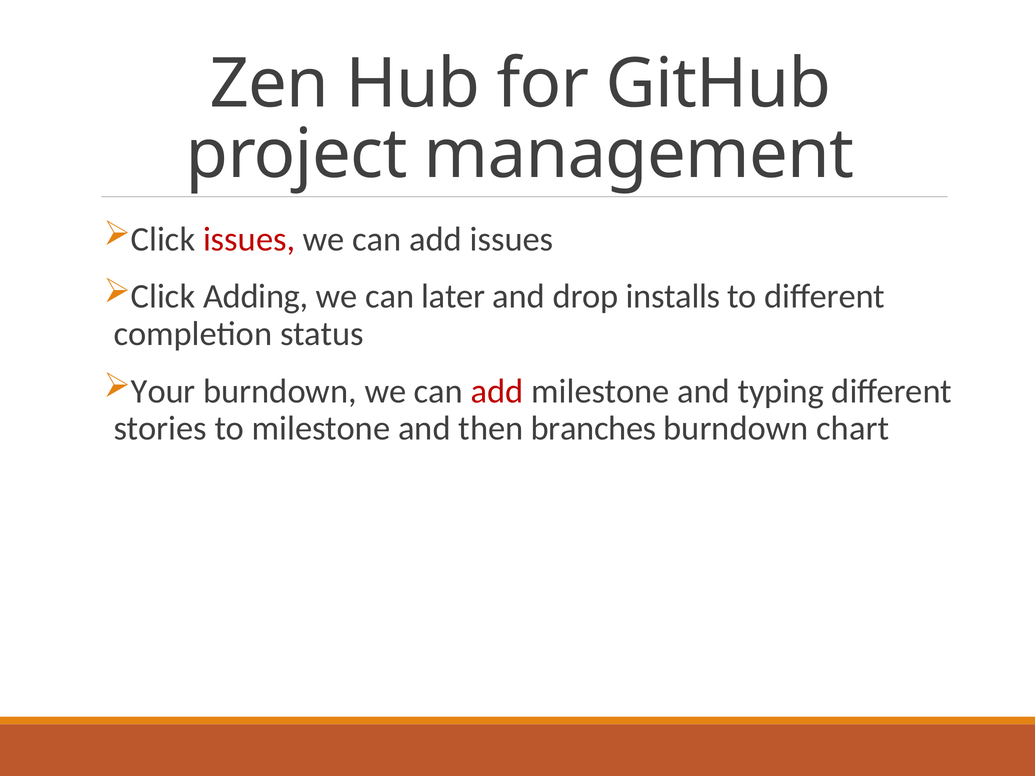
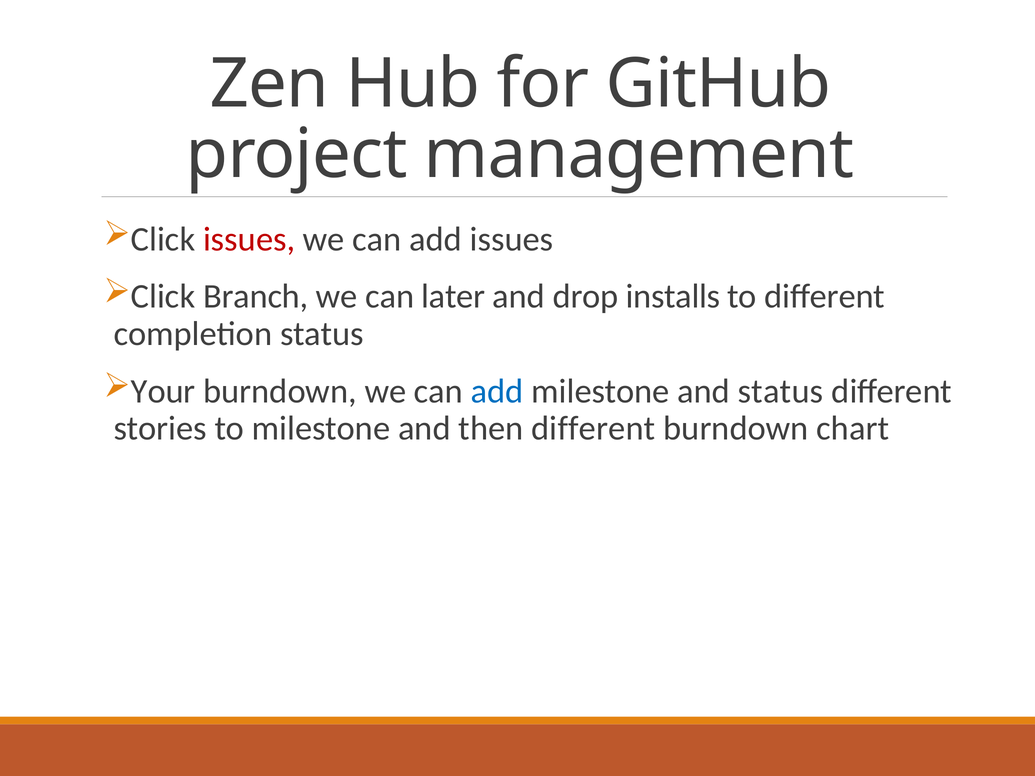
Adding: Adding -> Branch (256, 297)
add colour: red -> blue (497, 391)
and typing: typing -> status (781, 391)
then branches: branches -> different (593, 428)
